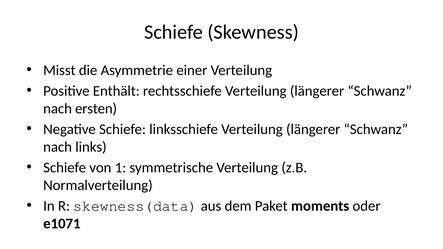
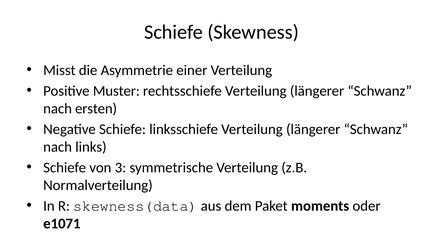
Enthält: Enthält -> Muster (116, 91)
1: 1 -> 3 (120, 168)
